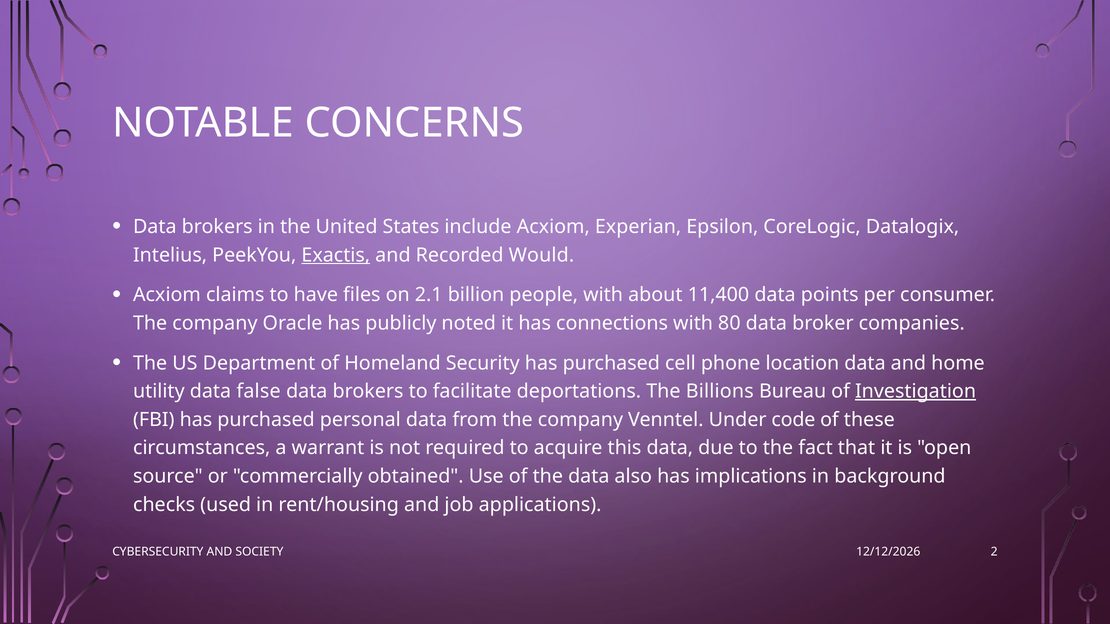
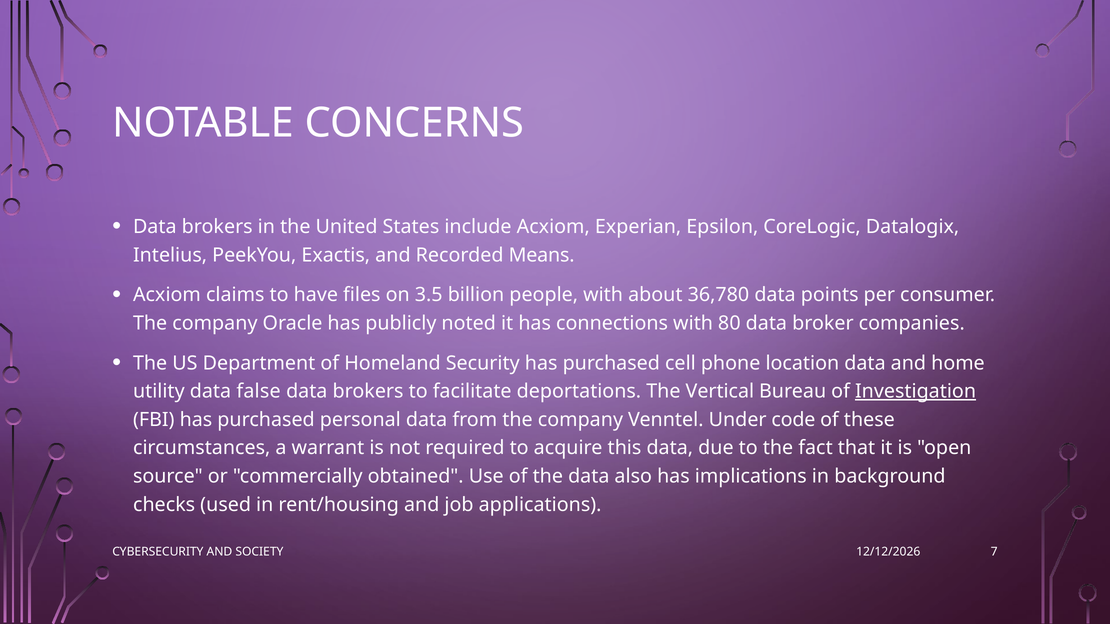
Exactis underline: present -> none (336, 255)
Would: Would -> Means (542, 255)
2.1: 2.1 -> 3.5 (429, 295)
11,400: 11,400 -> 36,780 (718, 295)
Billions: Billions -> Vertical (720, 392)
2: 2 -> 7 (994, 552)
